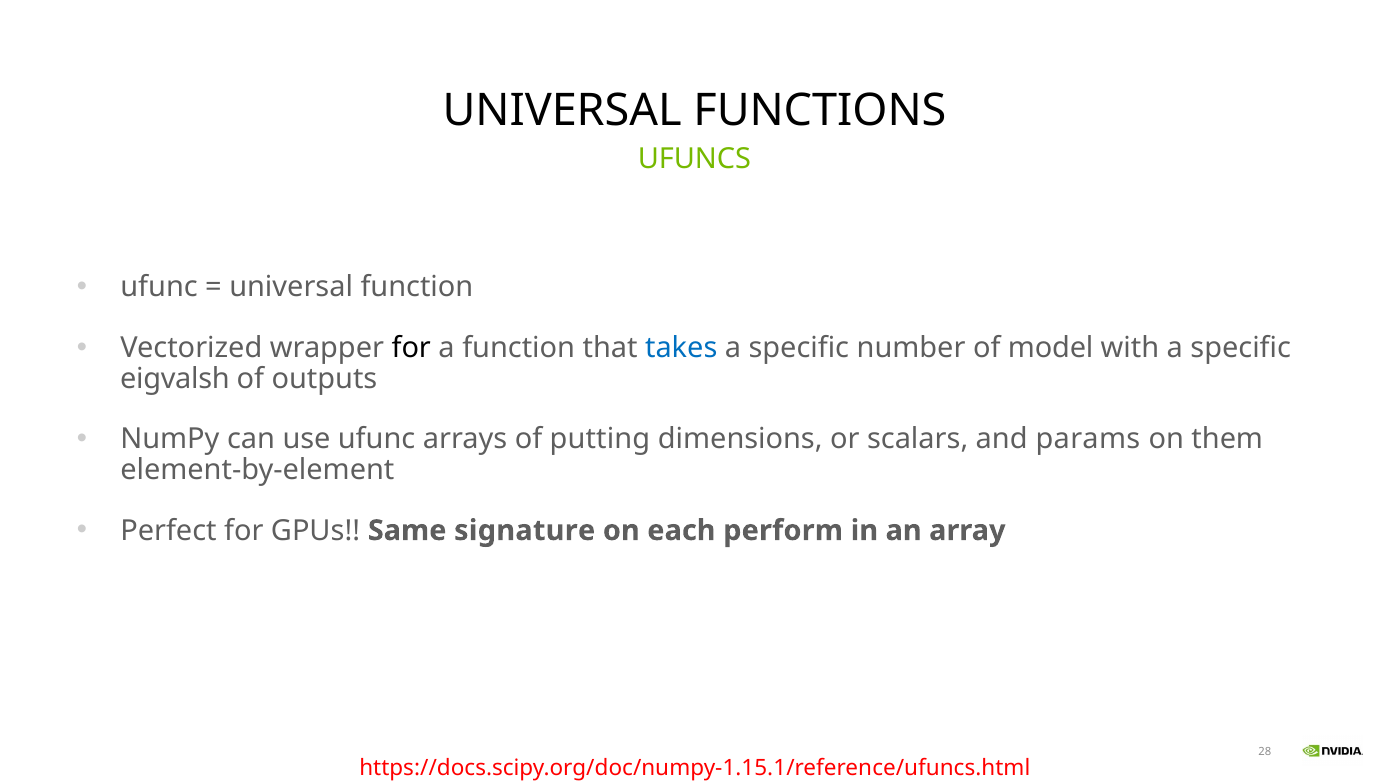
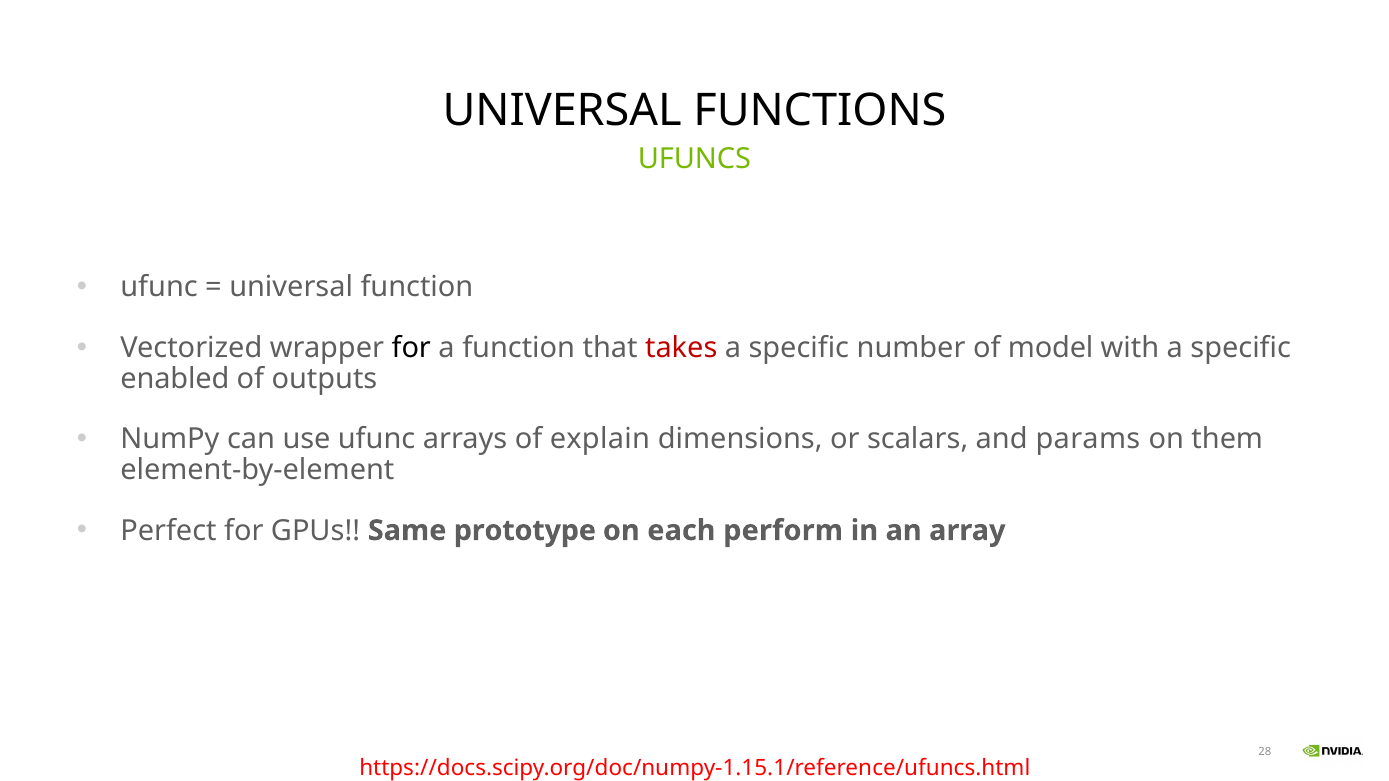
takes colour: blue -> red (681, 348)
eigvalsh: eigvalsh -> enabled (175, 379)
putting: putting -> explain (600, 439)
signature: signature -> prototype (525, 531)
